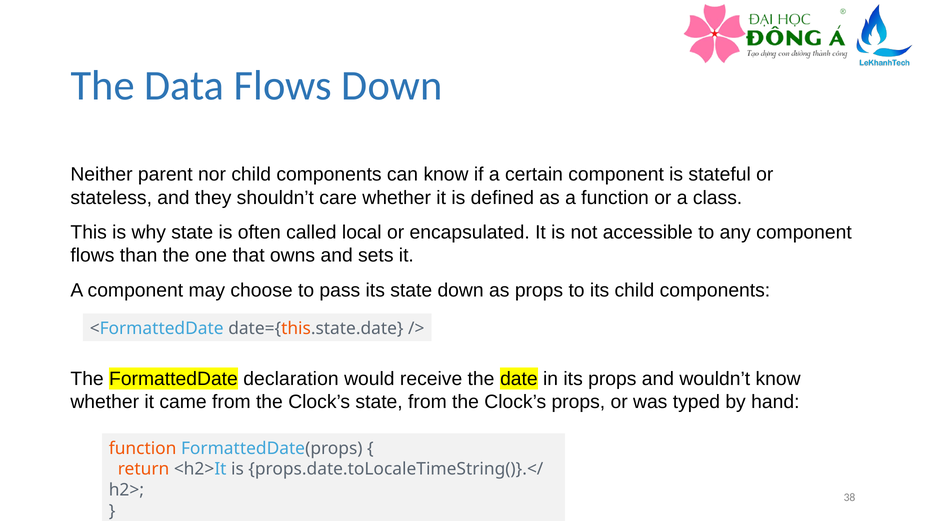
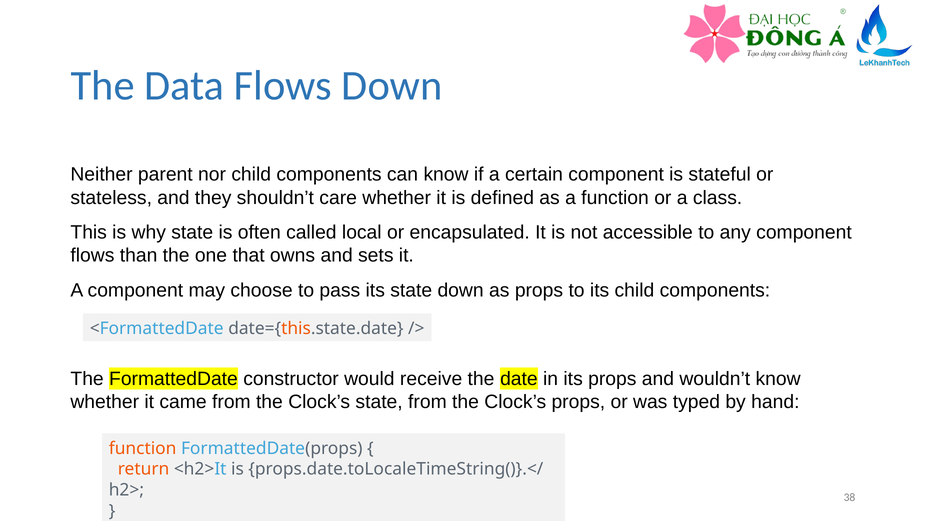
declaration: declaration -> constructor (291, 379)
